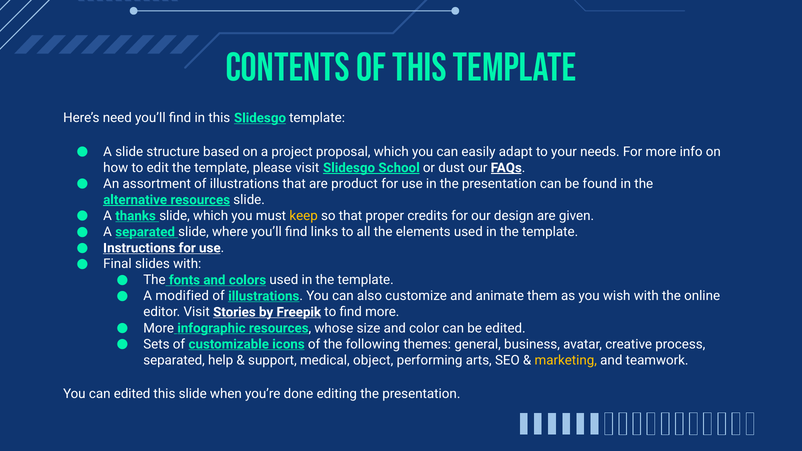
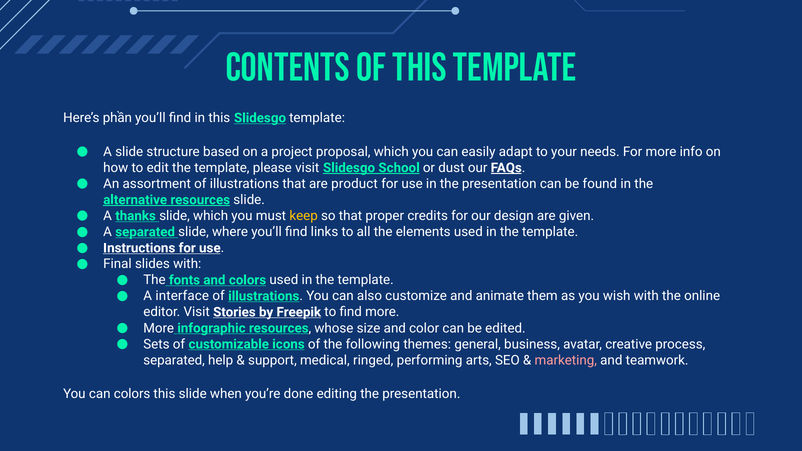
need: need -> phần (117, 118)
modified: modified -> interface (182, 296)
object: object -> ringed (373, 360)
marketing colour: yellow -> pink (566, 360)
can edited: edited -> colors (132, 394)
